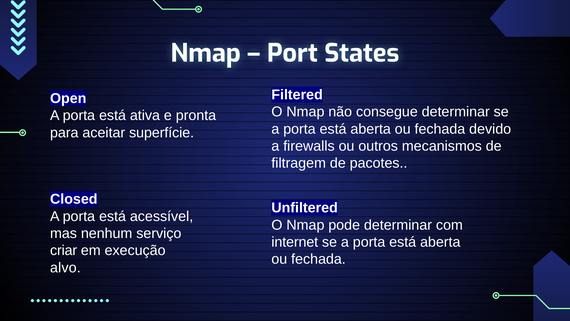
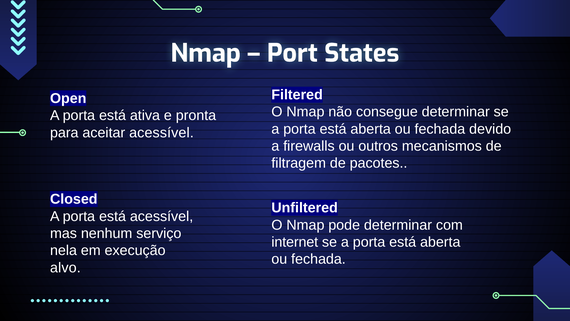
aceitar superfície: superfície -> acessível (161, 133)
criar: criar -> nela (64, 250)
